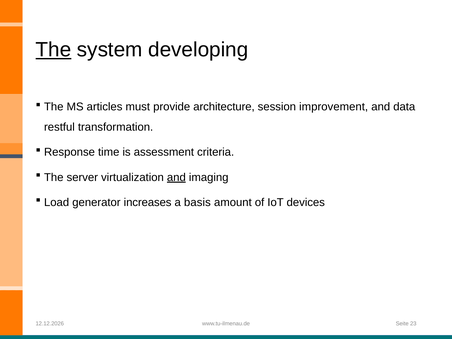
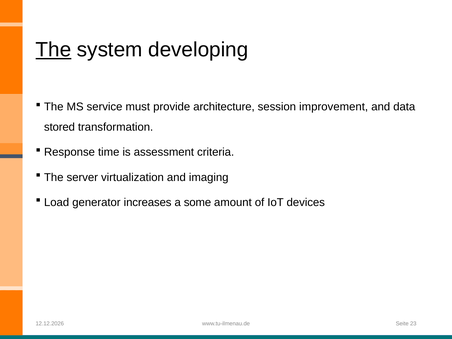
articles: articles -> service (105, 107)
restful: restful -> stored (59, 127)
and underline: present -> none (176, 177)
basis: basis -> some (197, 202)
